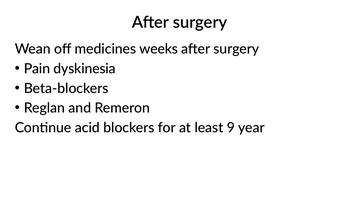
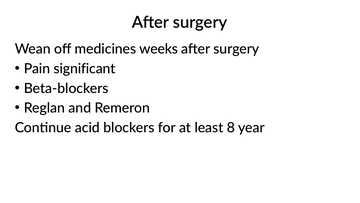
dyskinesia: dyskinesia -> significant (85, 69)
9: 9 -> 8 (231, 127)
